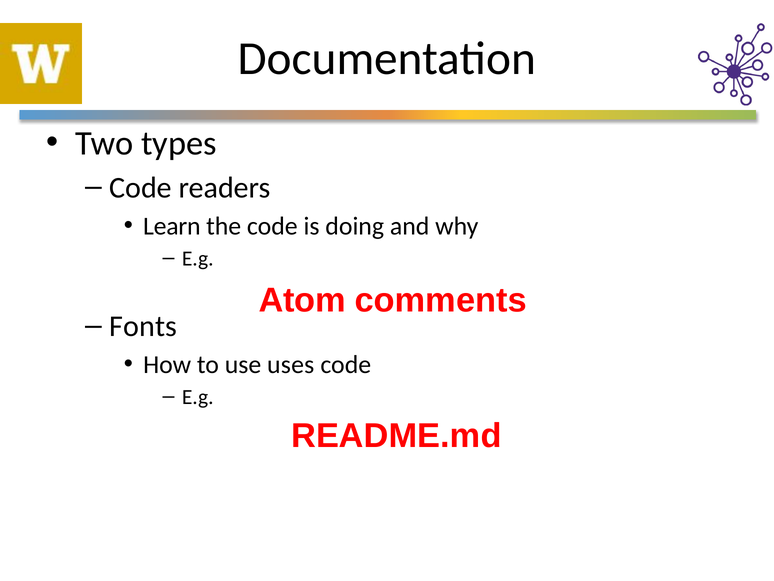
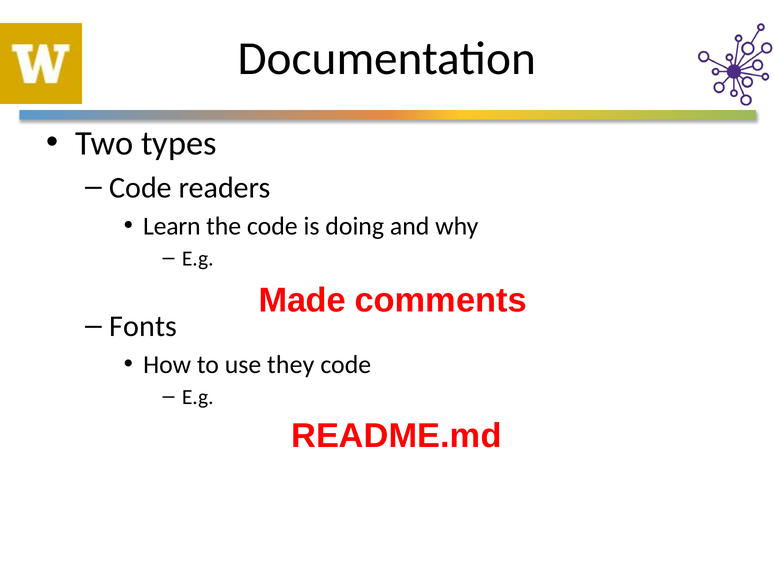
Atom: Atom -> Made (302, 300)
uses: uses -> they (291, 364)
